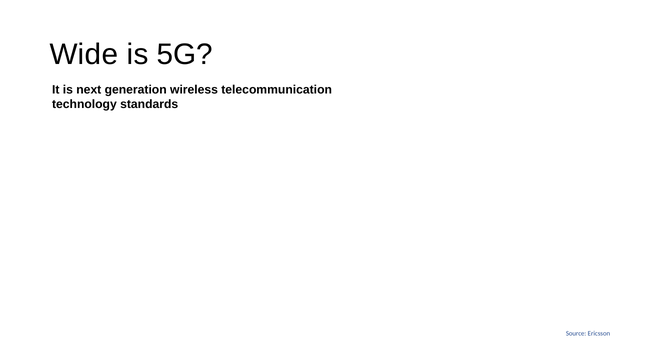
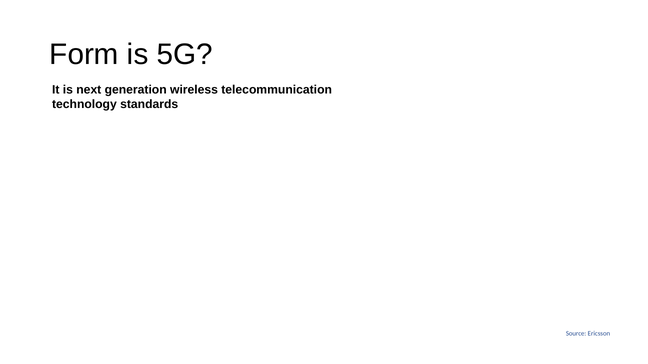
Wide: Wide -> Form (84, 54)
